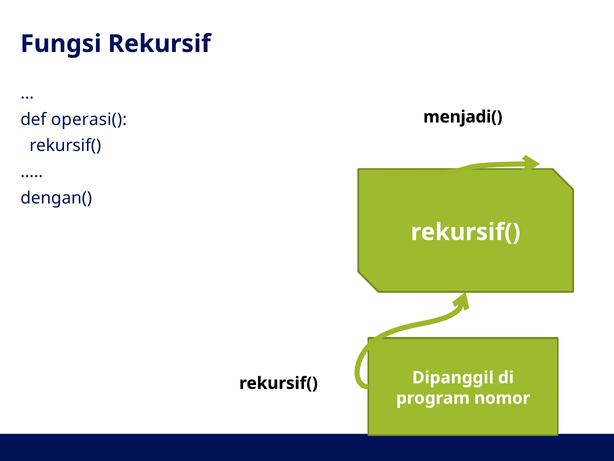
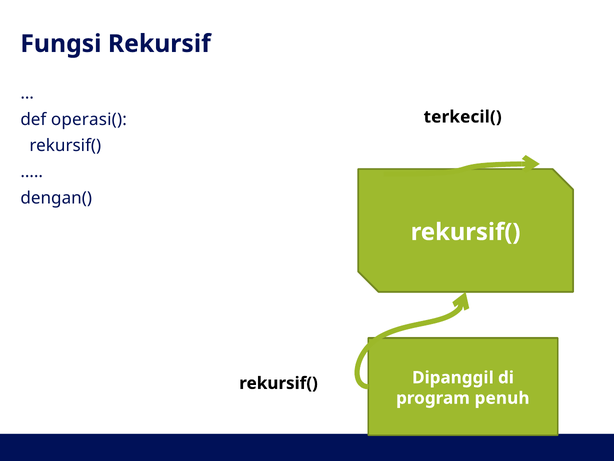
menjadi(: menjadi( -> terkecil( (463, 117)
nomor: nomor -> penuh (502, 398)
